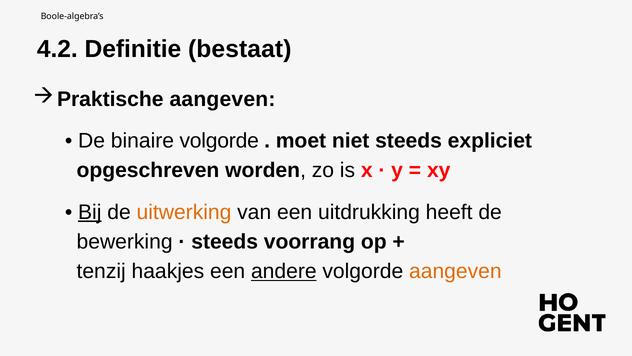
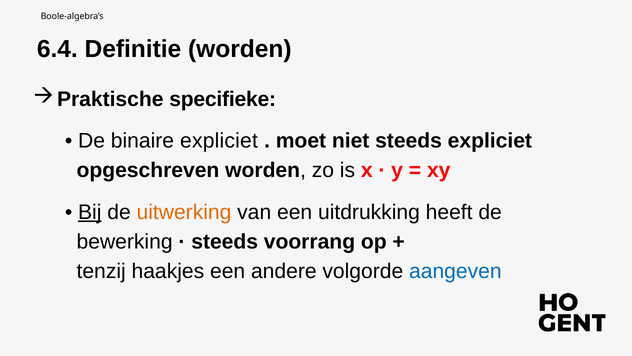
4.2: 4.2 -> 6.4 (57, 49)
Definitie bestaat: bestaat -> worden (240, 49)
aangeven: aangeven -> specifieke (223, 99)
binaire volgorde: volgorde -> expliciet (219, 141)
andere underline: present -> none (284, 271)
aangeven colour: orange -> blue (455, 271)
